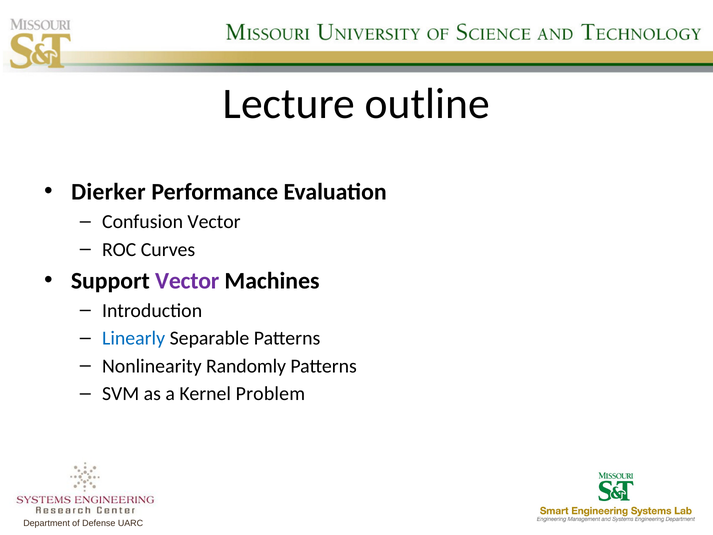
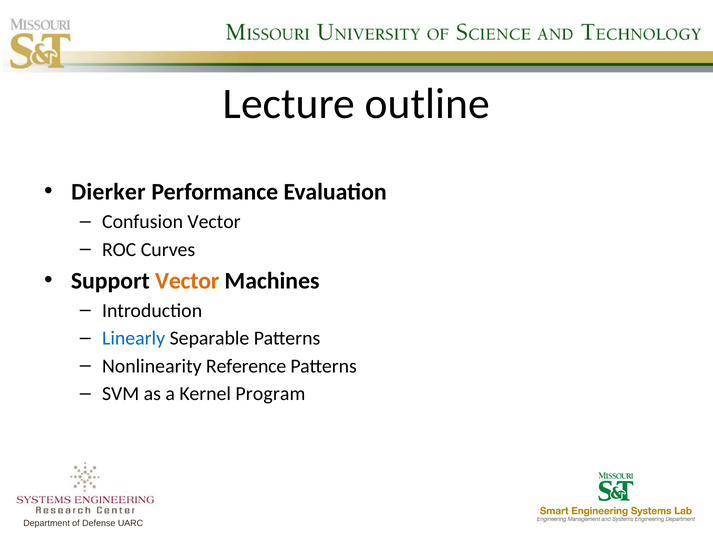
Vector colour: purple -> orange (187, 281)
Randomly: Randomly -> Reference (246, 366)
Problem: Problem -> Program (270, 394)
